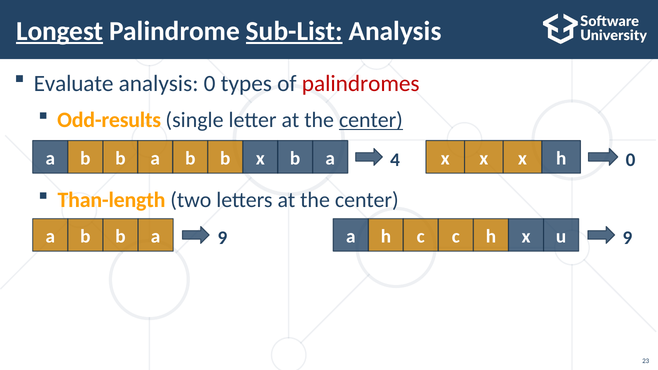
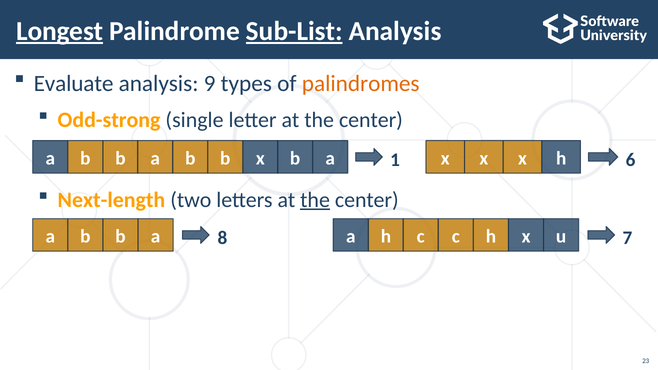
analysis 0: 0 -> 9 (210, 83)
palindromes colour: red -> orange (361, 83)
Odd-results: Odd-results -> Odd-strong (109, 120)
center underline: present -> none (371, 120)
4: 4 -> 1 (395, 160)
x 0: 0 -> 6 (631, 160)
Than-length: Than-length -> Next-length (111, 200)
the underline: none -> present (315, 200)
b 9: 9 -> 8 (222, 238)
h 9: 9 -> 7 (627, 238)
